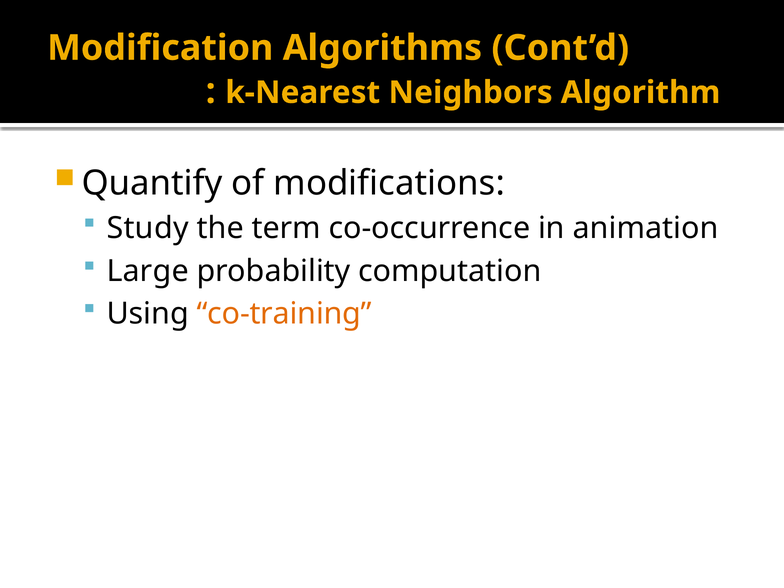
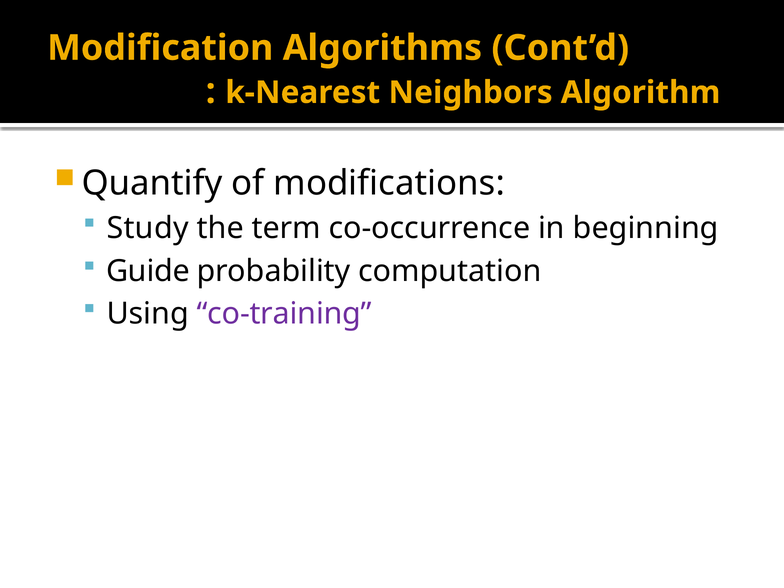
animation: animation -> beginning (646, 228)
Large: Large -> Guide (148, 271)
co-training colour: orange -> purple (284, 314)
